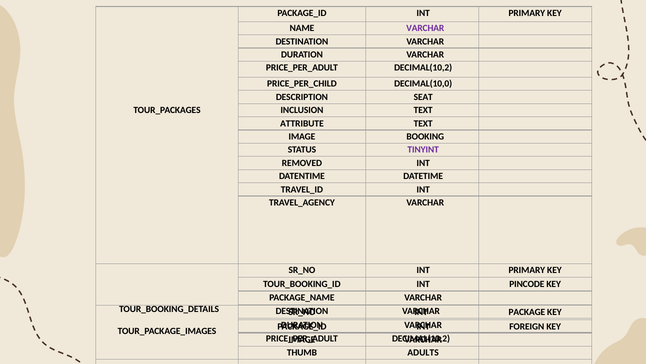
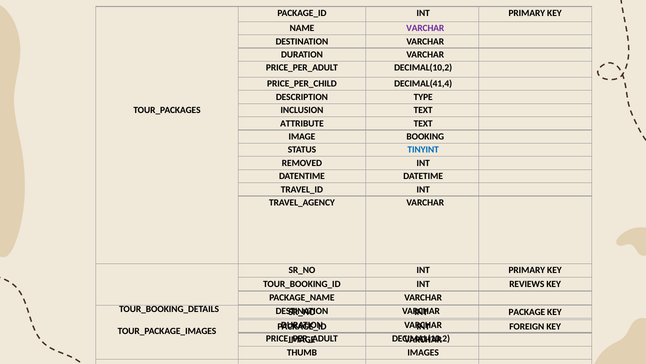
DECIMAL(10,0: DECIMAL(10,0 -> DECIMAL(41,4 (423, 84)
SEAT: SEAT -> TYPE (423, 97)
TINYINT colour: purple -> blue (423, 150)
PINCODE: PINCODE -> REVIEWS (527, 283)
ADULTS: ADULTS -> IMAGES (423, 352)
